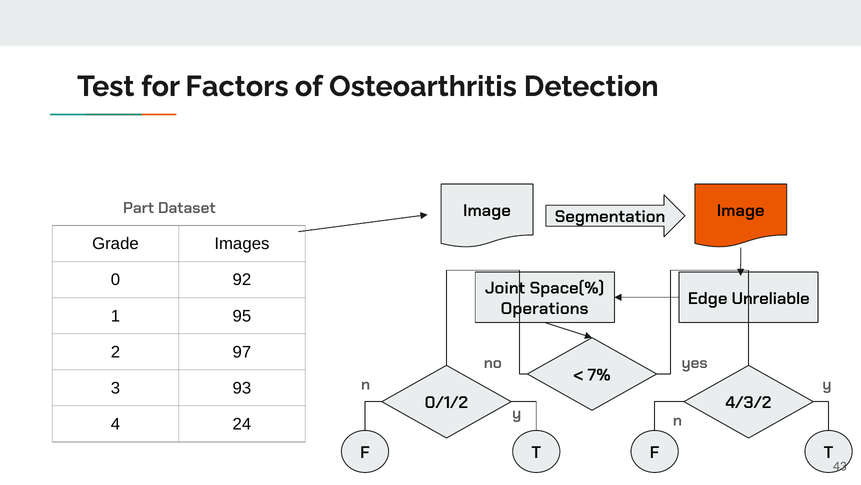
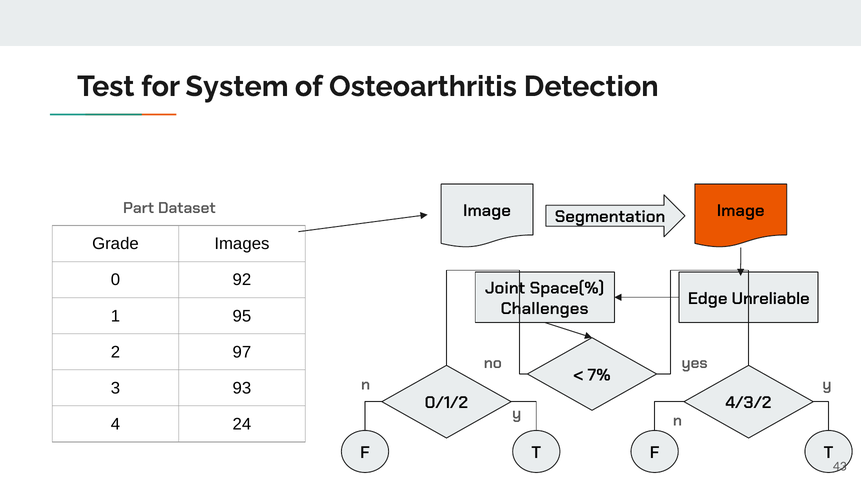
Factors: Factors -> System (237, 86)
Operations: Operations -> Challenges (545, 308)
